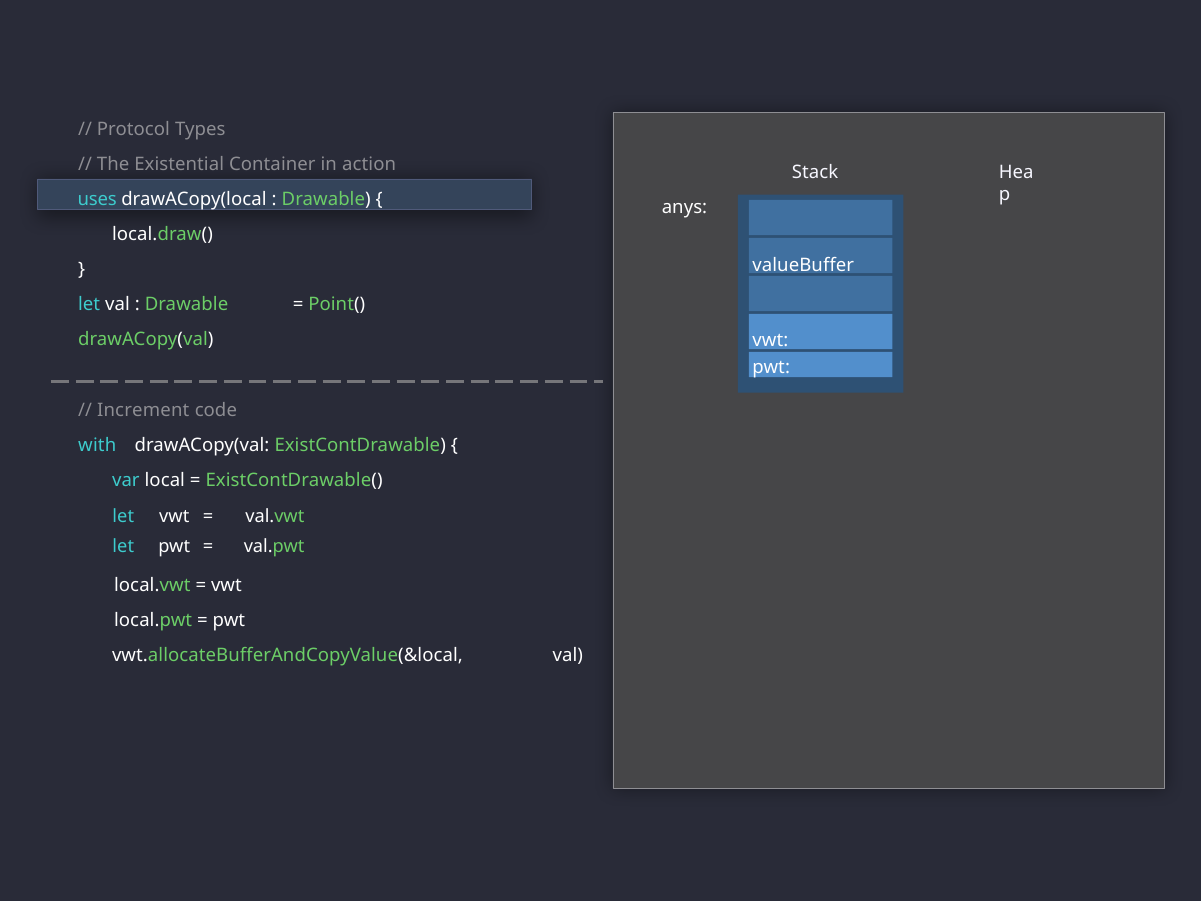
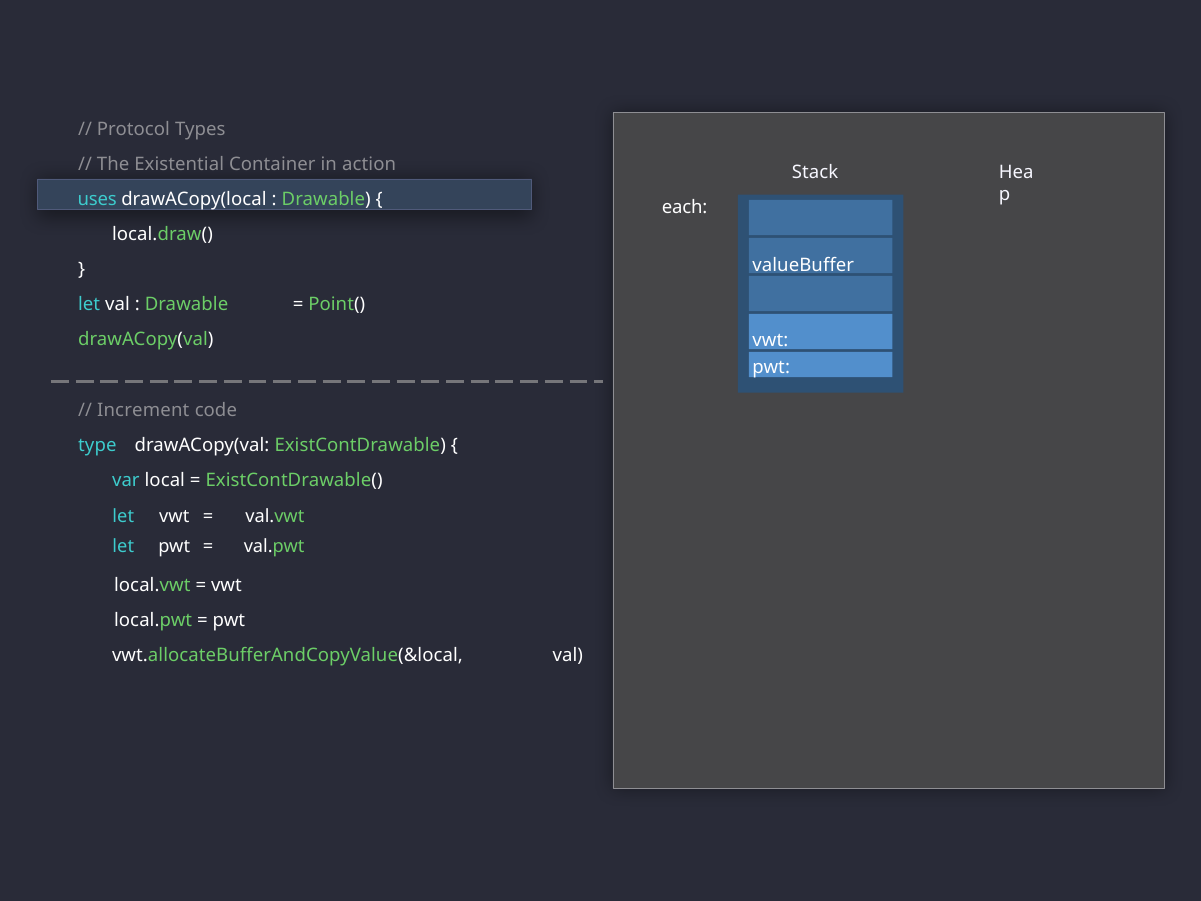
anys: anys -> each (685, 208)
with: with -> type (97, 445)
